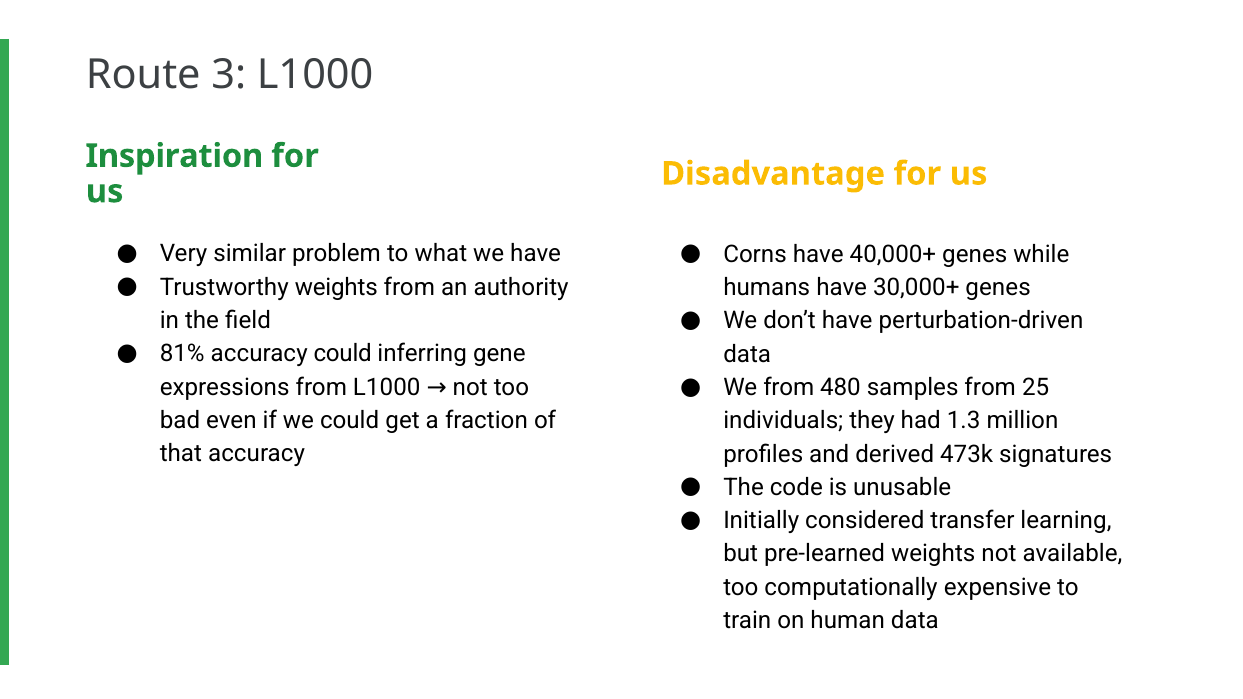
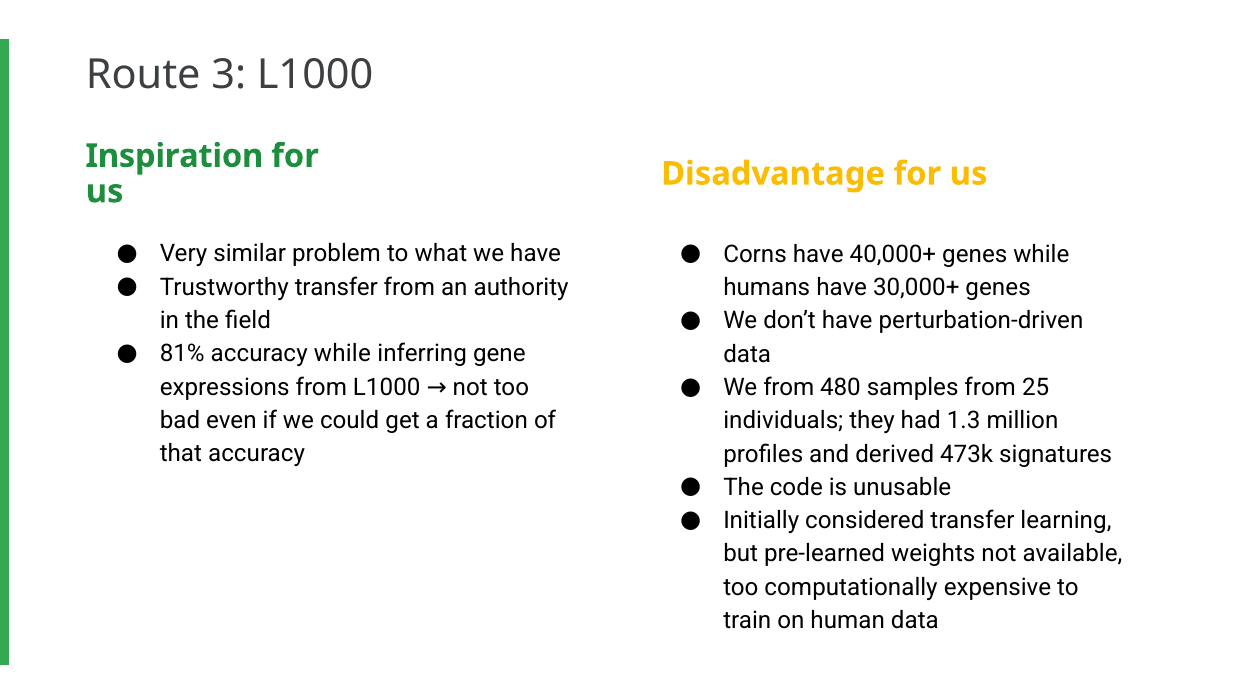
Trustworthy weights: weights -> transfer (336, 287)
accuracy could: could -> while (342, 354)
